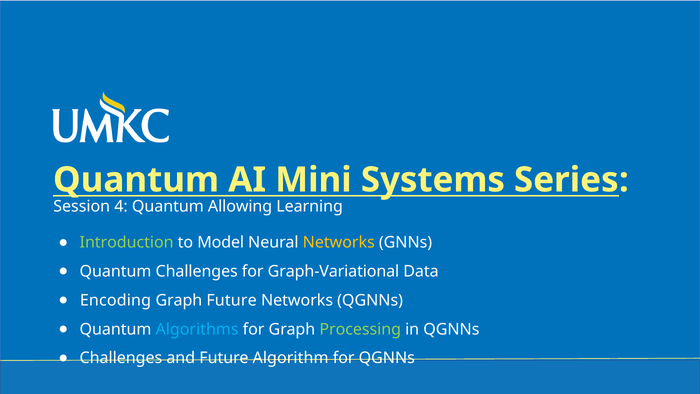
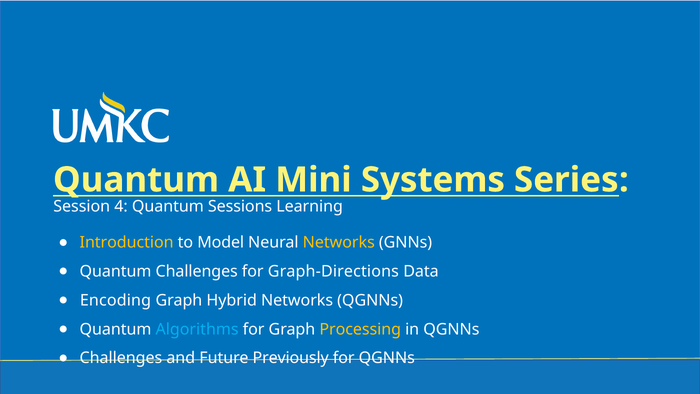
Allowing: Allowing -> Sessions (240, 206)
Introduction colour: light green -> yellow (127, 243)
Graph-Variational: Graph-Variational -> Graph-Directions (333, 271)
Graph Future: Future -> Hybrid (232, 300)
Processing colour: light green -> yellow (360, 329)
Algorithm: Algorithm -> Previously (291, 358)
